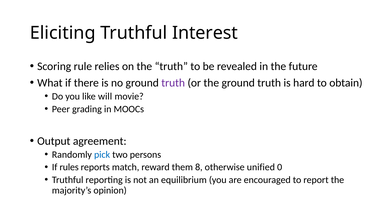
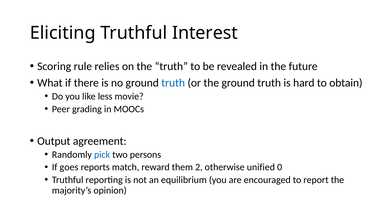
truth colour: purple -> blue (173, 83)
will: will -> less (105, 96)
rules: rules -> goes (69, 167)
8: 8 -> 2 (199, 167)
